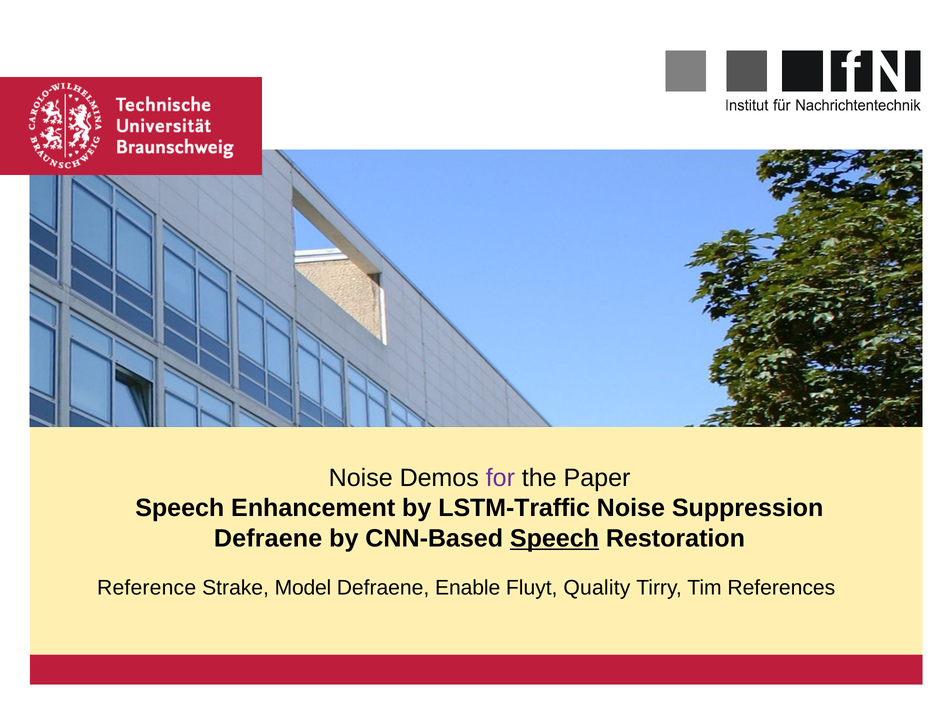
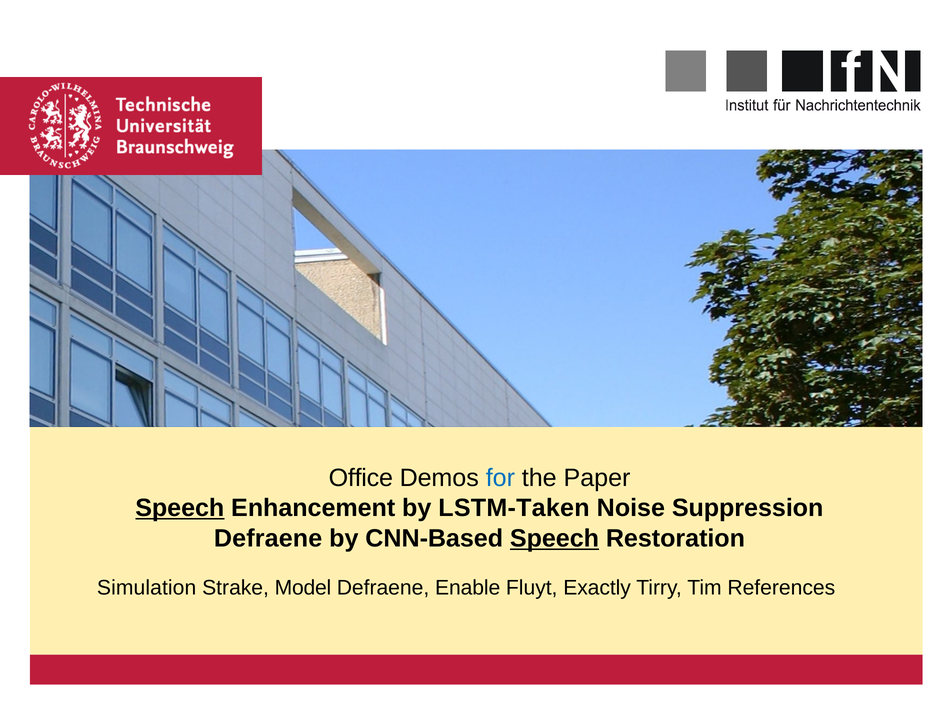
Noise: Noise -> Office (361, 478)
for colour: purple -> blue (500, 478)
Speech underline: none -> present (180, 508)
LSTM-Traffic: LSTM-Traffic -> LSTM-Taken (514, 508)
Reference: Reference -> Simulation (147, 588)
Quality: Quality -> Exactly (597, 588)
